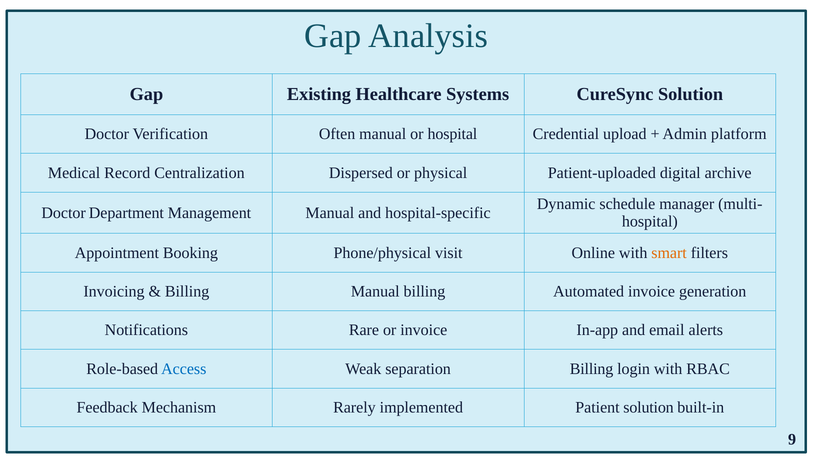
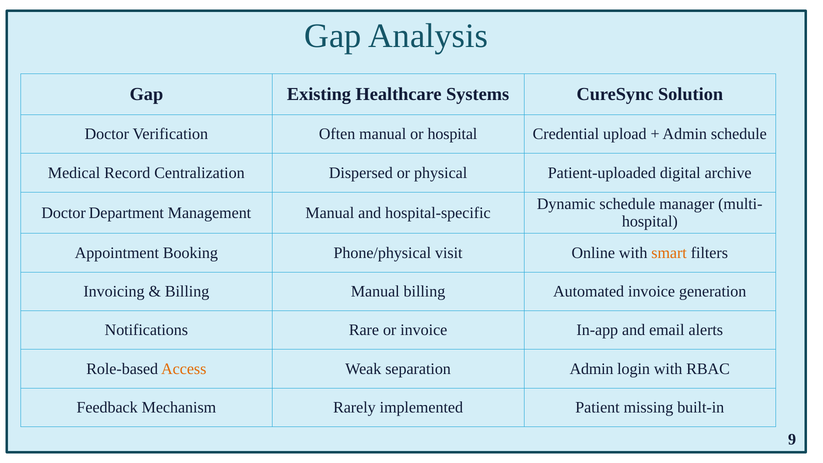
Admin platform: platform -> schedule (739, 134)
Access colour: blue -> orange (184, 369)
separation Billing: Billing -> Admin (592, 369)
Patient solution: solution -> missing (648, 408)
